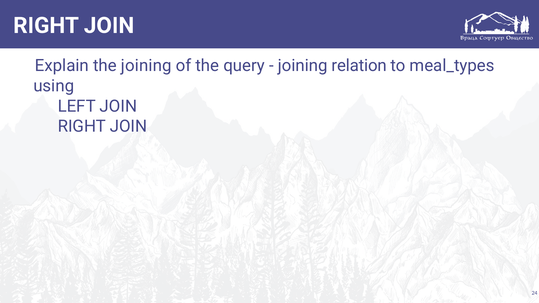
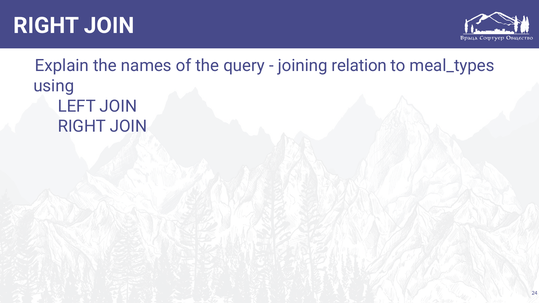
the joining: joining -> names (146, 66)
